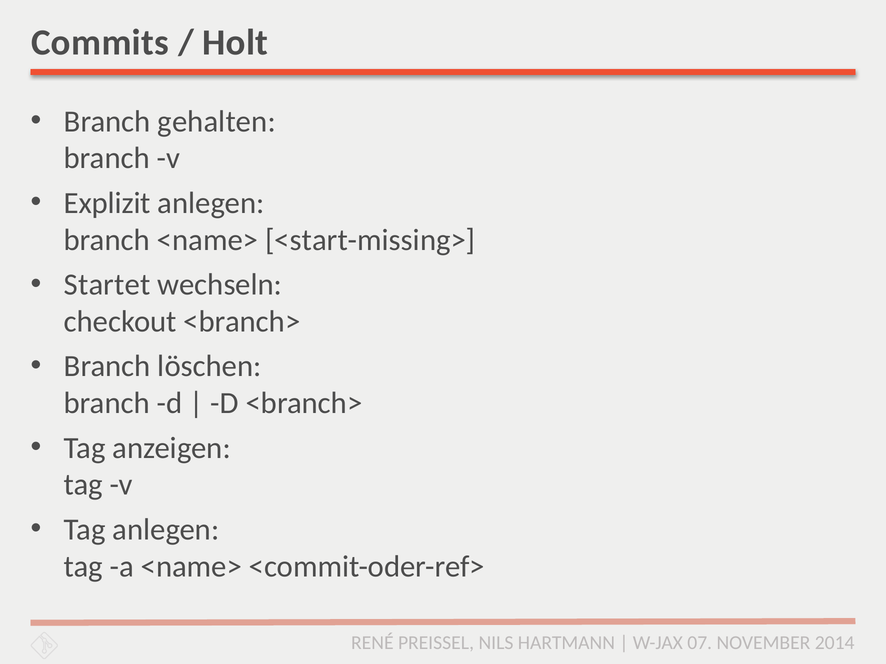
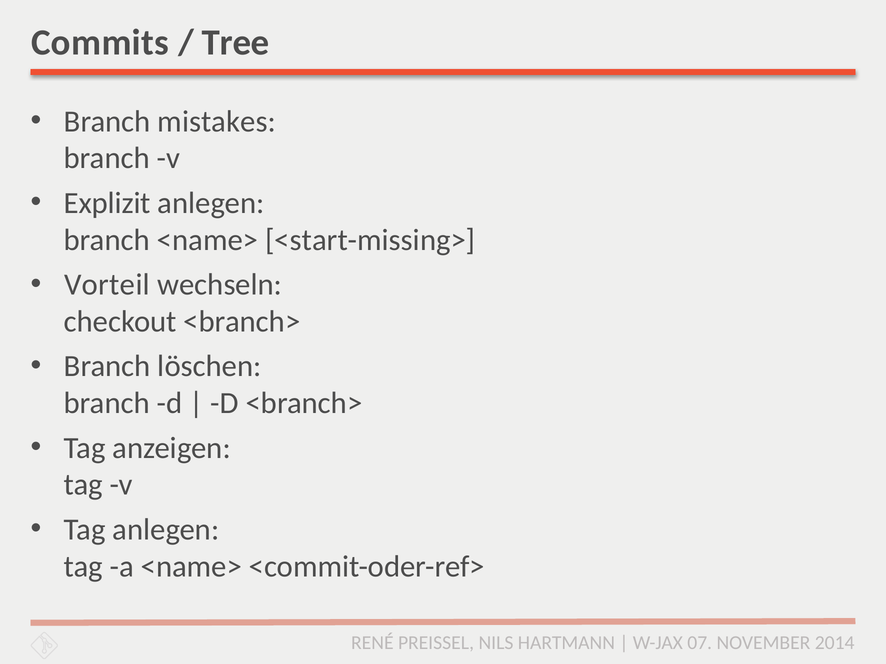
Holt: Holt -> Tree (236, 43)
gehalten: gehalten -> mistakes (217, 122)
Startet: Startet -> Vorteil (107, 285)
